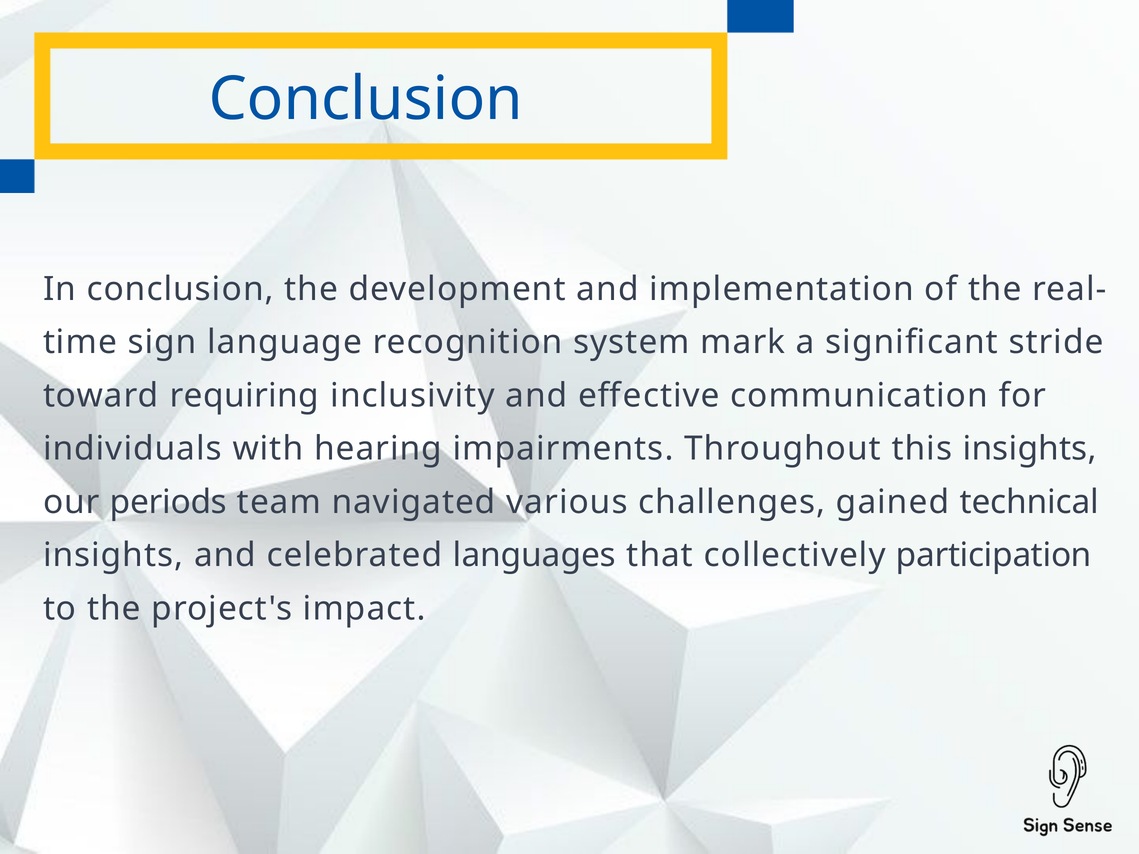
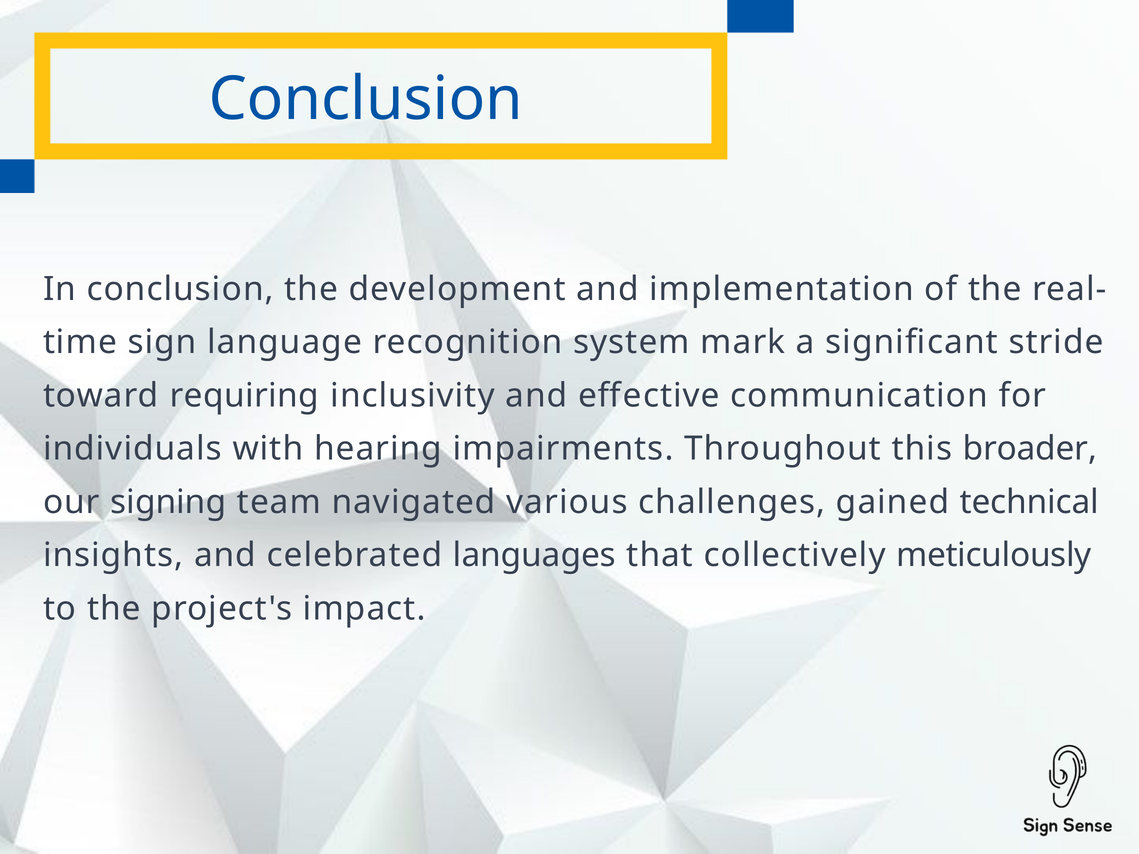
this insights: insights -> broader (1030, 449)
periods: periods -> signing (168, 502)
participation: participation -> meticulously (994, 556)
